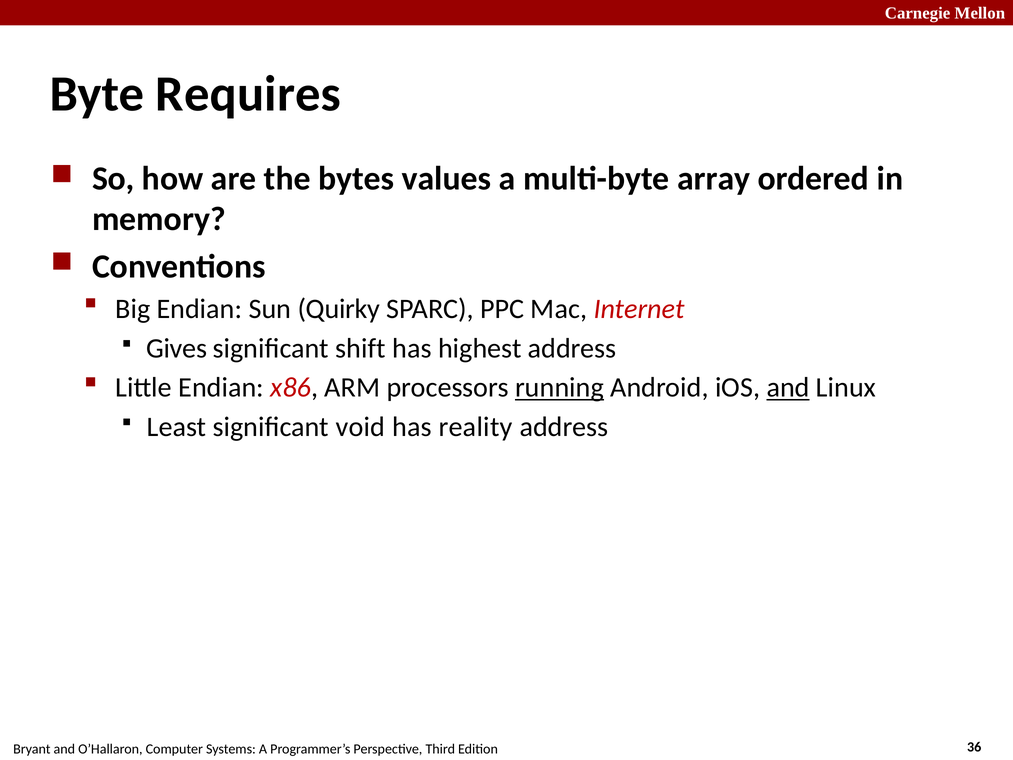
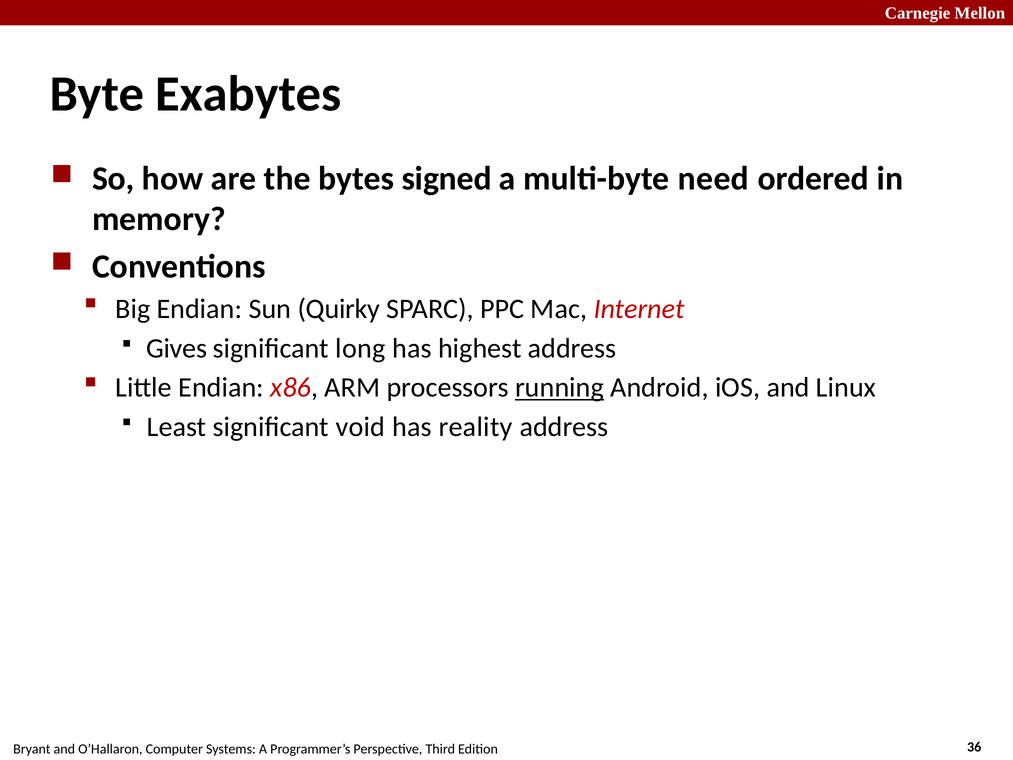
Requires: Requires -> Exabytes (248, 94)
values: values -> signed (447, 179)
array: array -> need (713, 179)
shift: shift -> long (360, 348)
and underline: present -> none (788, 388)
